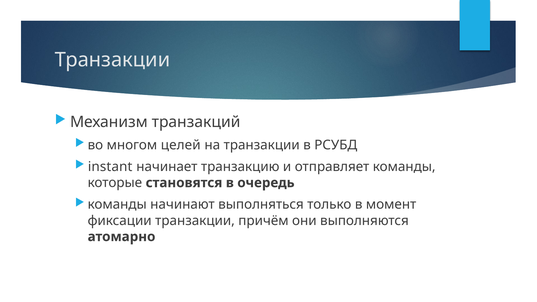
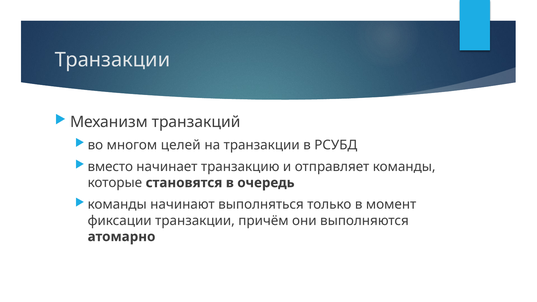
instant: instant -> вместо (110, 167)
